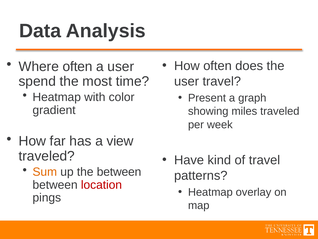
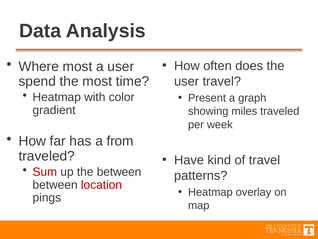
Where often: often -> most (78, 66)
view: view -> from (120, 141)
Sum colour: orange -> red (45, 172)
